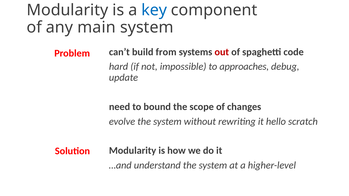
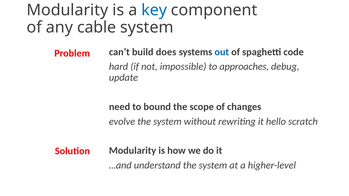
main: main -> cable (97, 27)
from: from -> does (166, 52)
out colour: red -> blue (222, 52)
